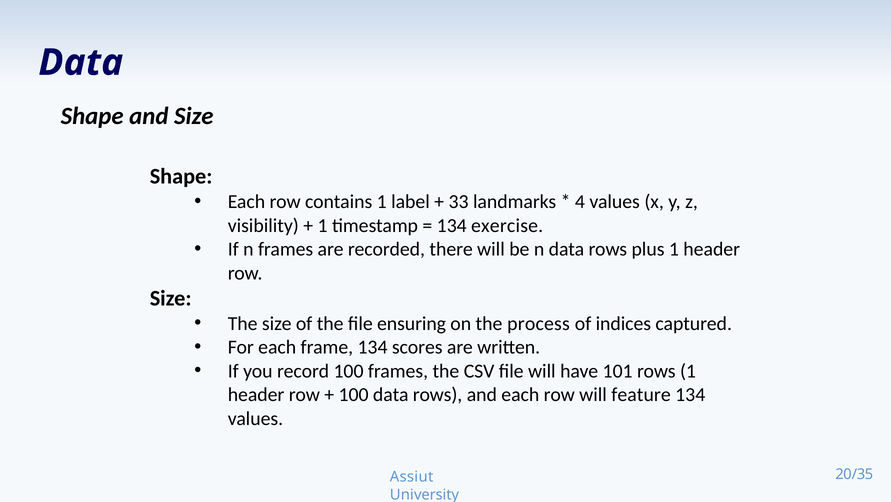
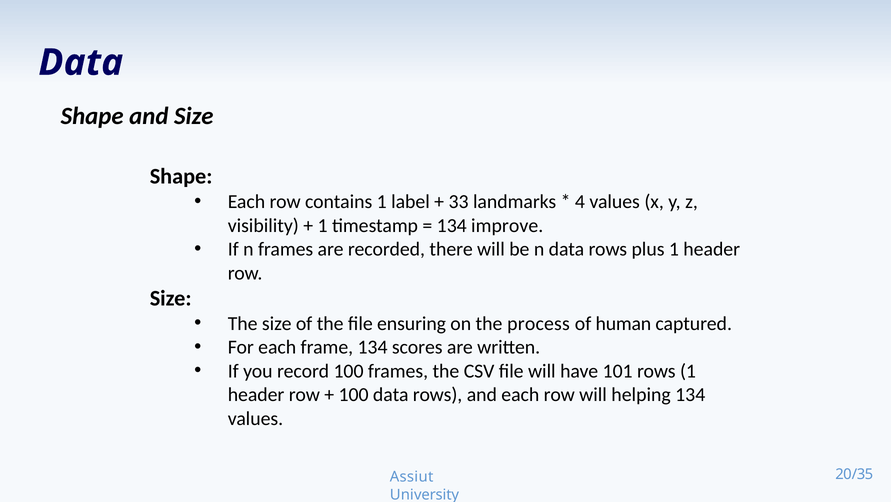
exercise: exercise -> improve (507, 225)
indices: indices -> human (623, 323)
feature: feature -> helping (641, 395)
